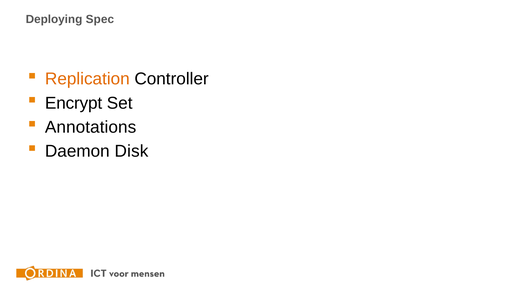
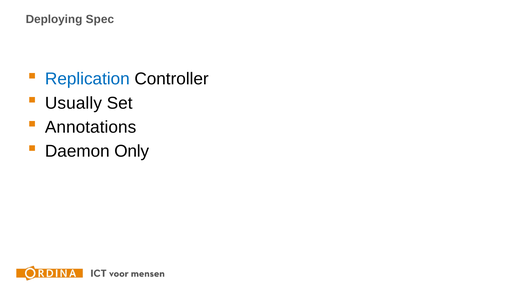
Replication colour: orange -> blue (87, 79)
Encrypt: Encrypt -> Usually (73, 103)
Disk: Disk -> Only (132, 151)
